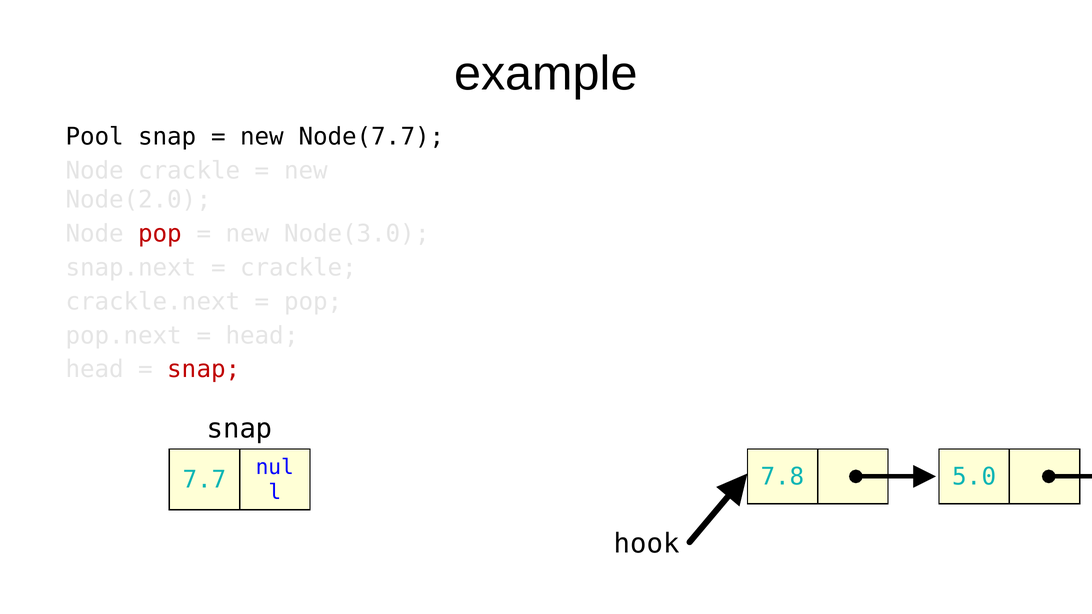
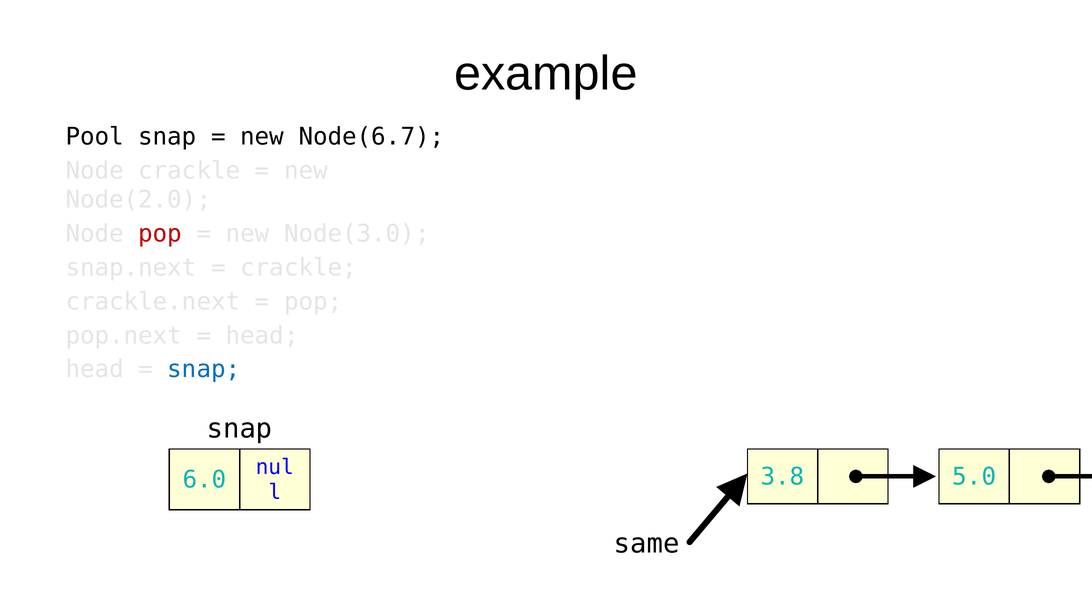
Node(7.7: Node(7.7 -> Node(6.7 (371, 137)
snap colour: red -> blue (204, 370)
7.8: 7.8 -> 3.8 (783, 477)
7.7: 7.7 -> 6.0 (205, 480)
hook: hook -> same (647, 544)
